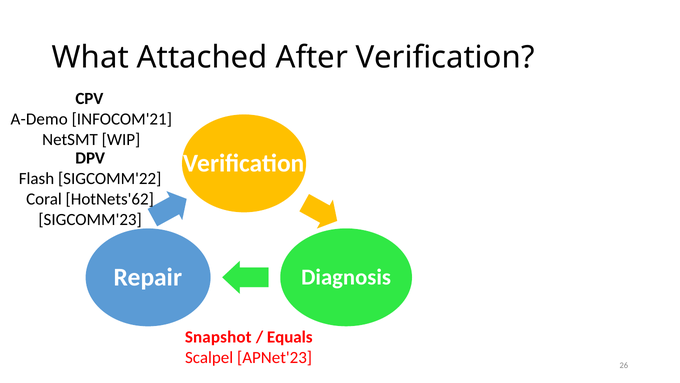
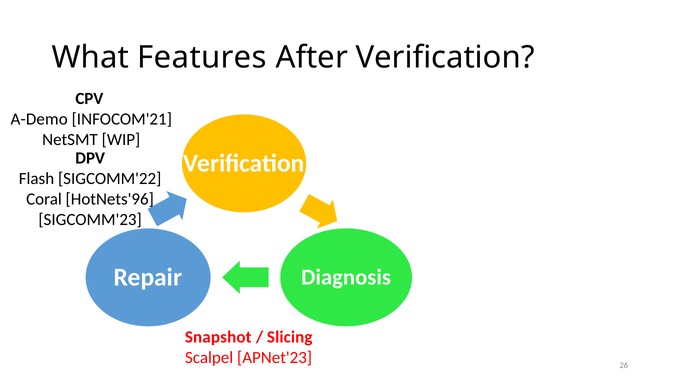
Attached: Attached -> Features (202, 57)
HotNets'62: HotNets'62 -> HotNets'96 (110, 199)
Equals: Equals -> Slicing (290, 337)
